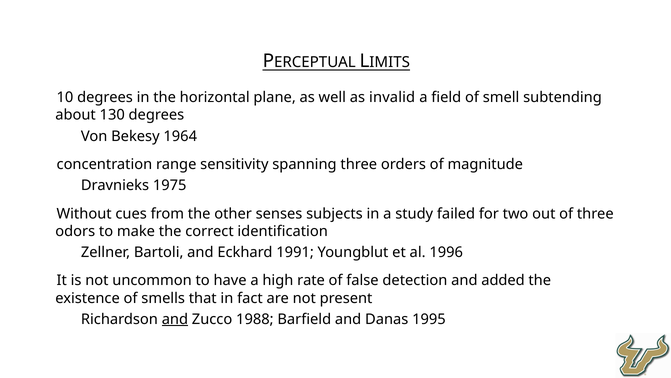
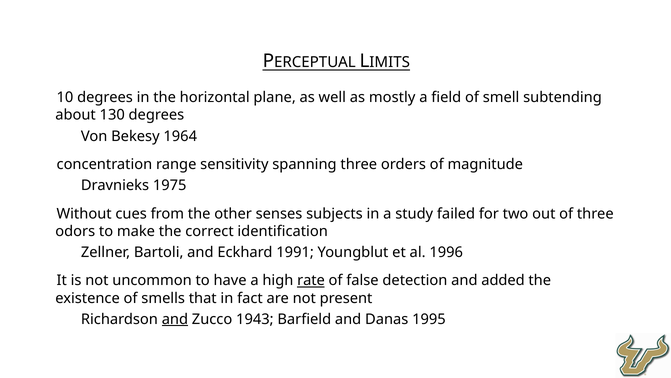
invalid: invalid -> mostly (392, 97)
rate underline: none -> present (311, 280)
1988: 1988 -> 1943 (255, 319)
